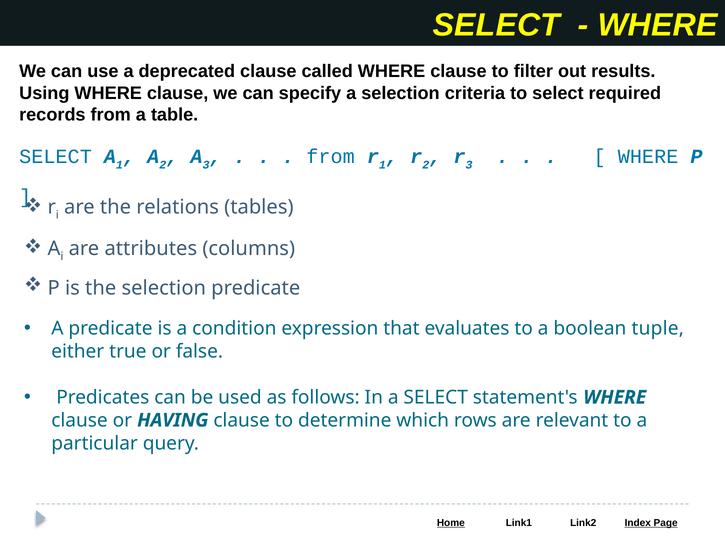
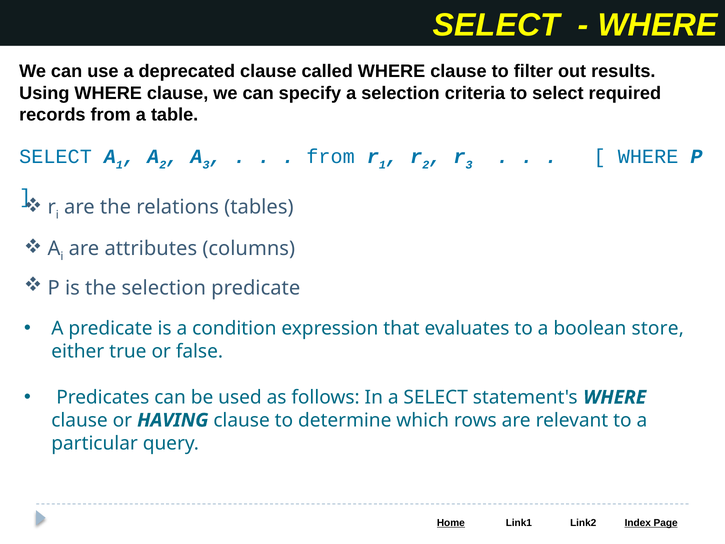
tuple: tuple -> store (658, 328)
